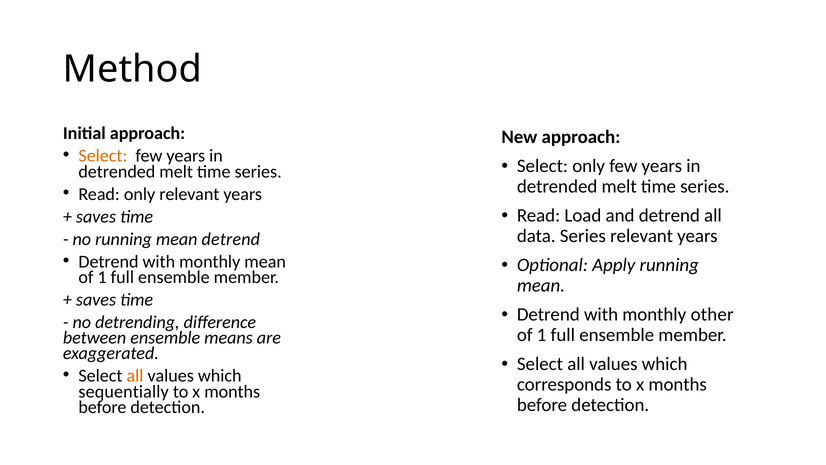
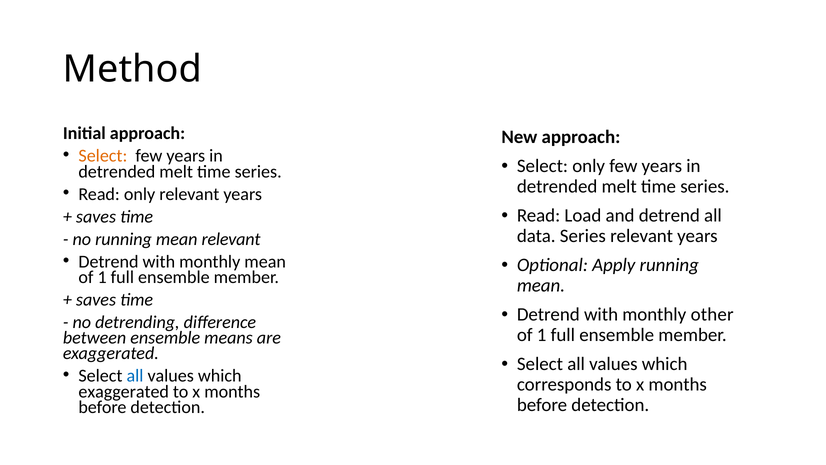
mean detrend: detrend -> relevant (231, 239)
all colour: orange -> blue (135, 376)
sequentially: sequentially -> exaggerated (124, 391)
